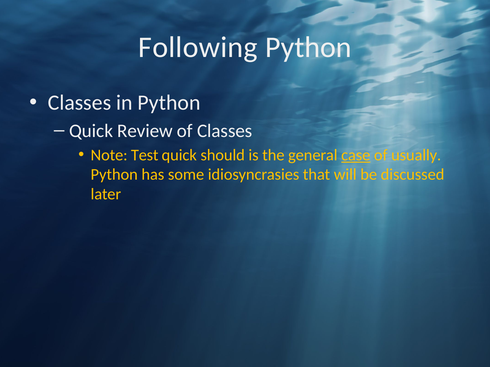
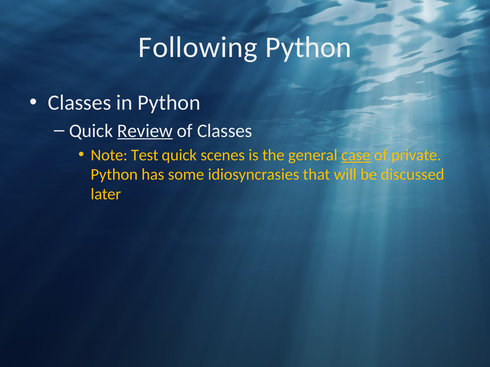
Review underline: none -> present (145, 131)
should: should -> scenes (223, 155)
usually: usually -> private (416, 155)
